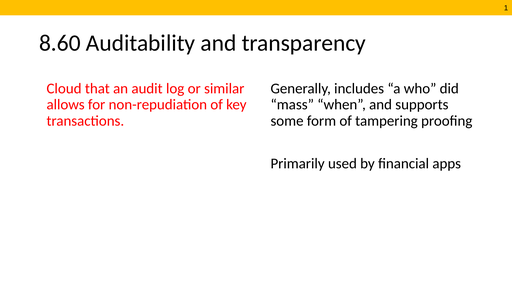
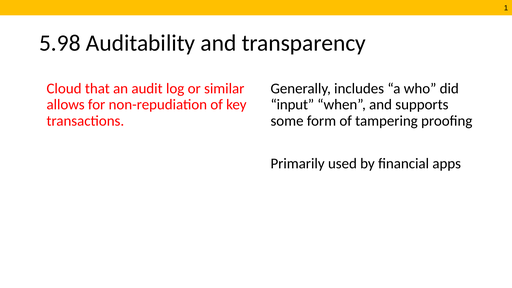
8.60: 8.60 -> 5.98 (60, 43)
mass: mass -> input (292, 105)
